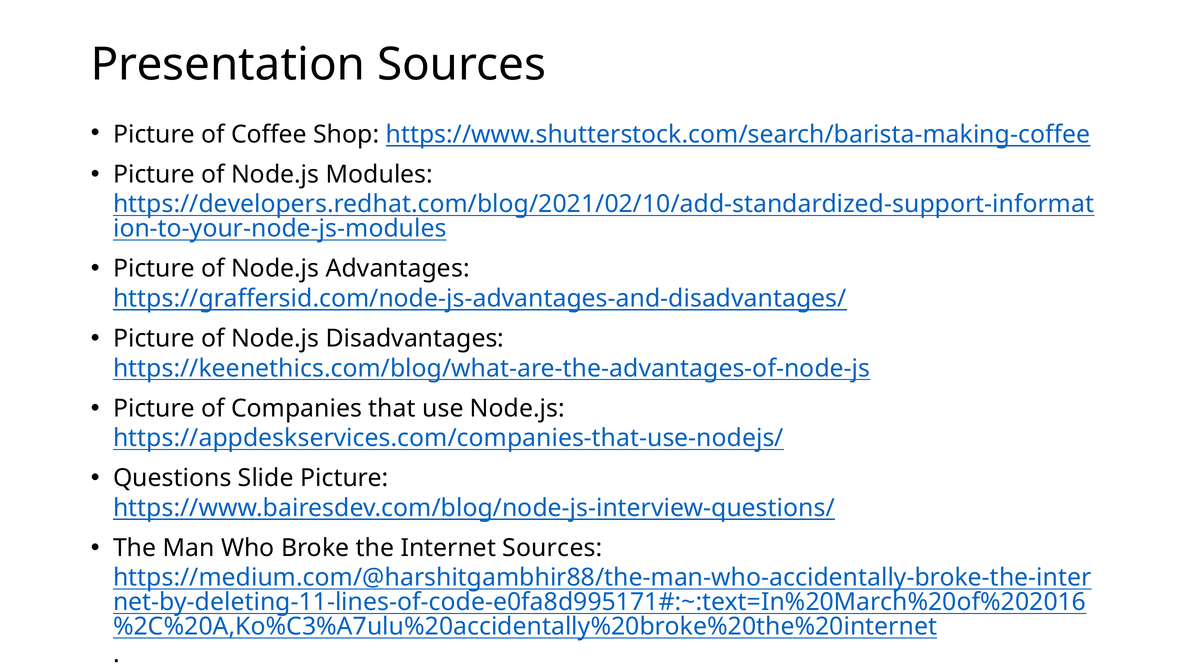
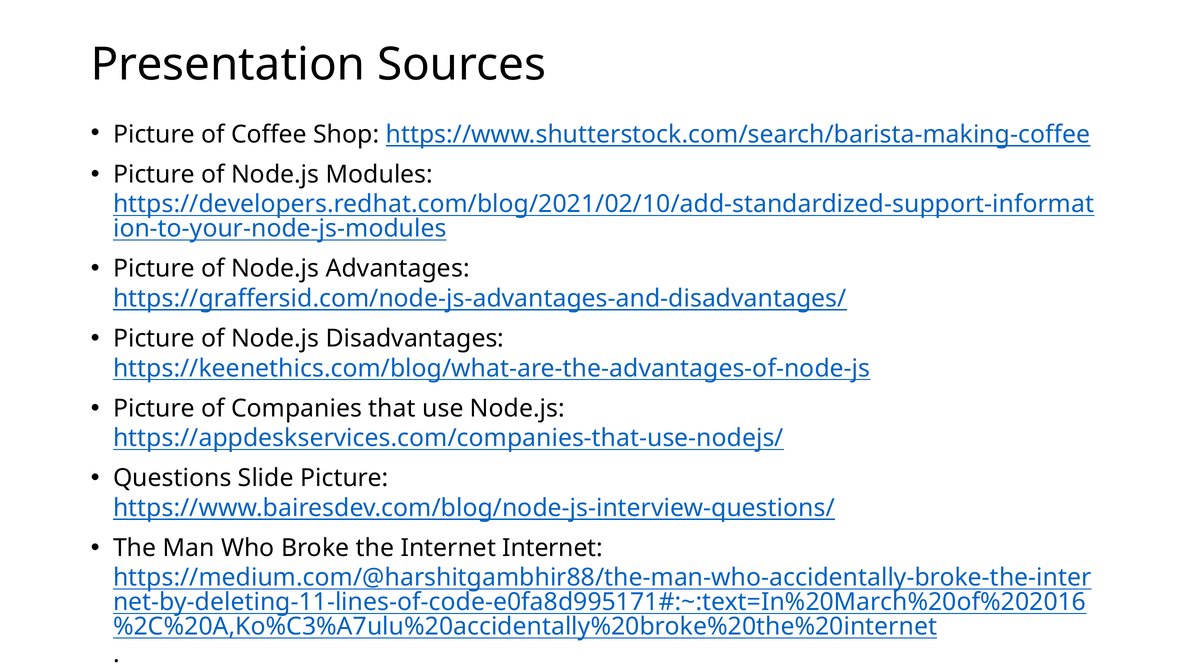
Internet Sources: Sources -> Internet (553, 548)
